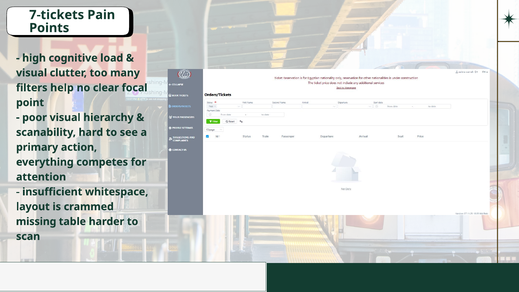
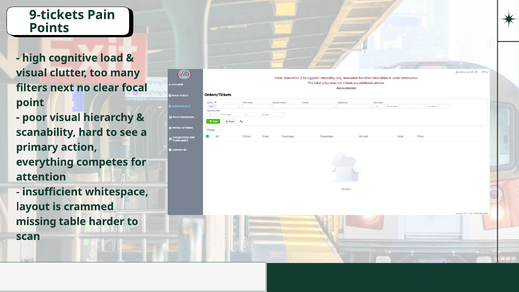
7-tickets: 7-tickets -> 9-tickets (57, 15)
help: help -> next (62, 88)
